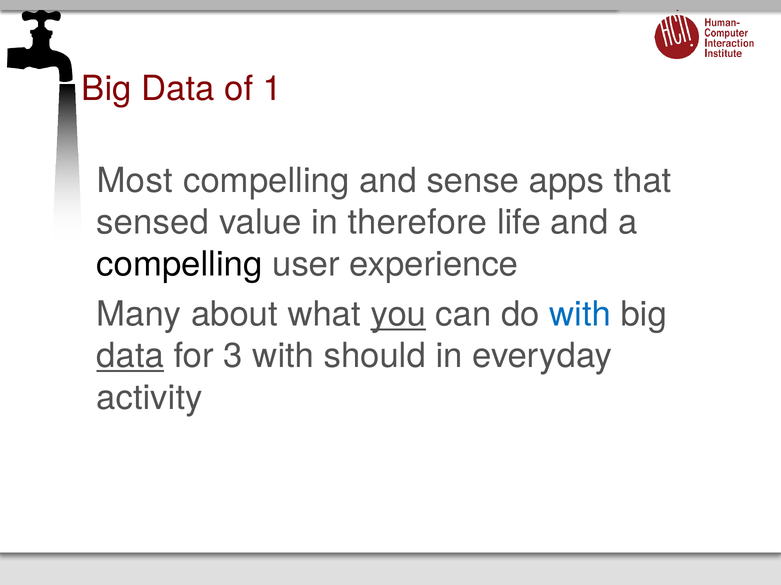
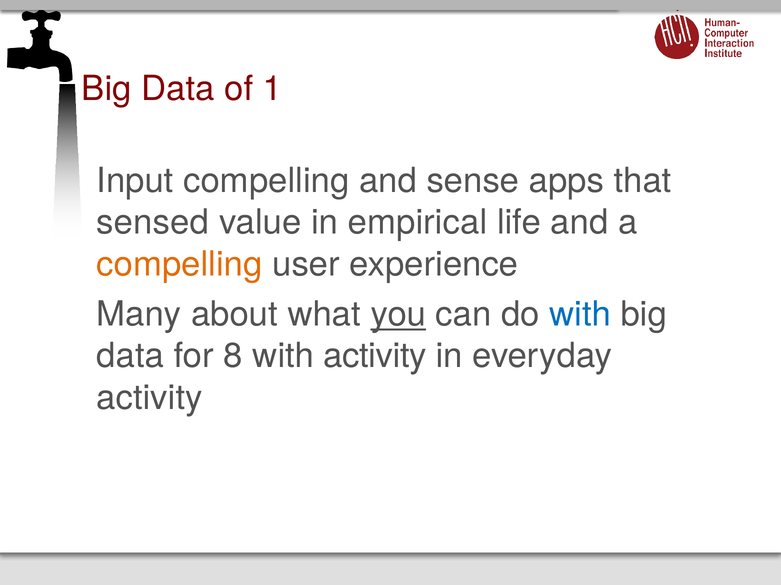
Most: Most -> Input (135, 181)
therefore: therefore -> empirical (417, 223)
compelling colour: black -> orange (179, 264)
data underline: present -> none (130, 357)
3: 3 -> 8 (233, 357)
with should: should -> activity (375, 357)
